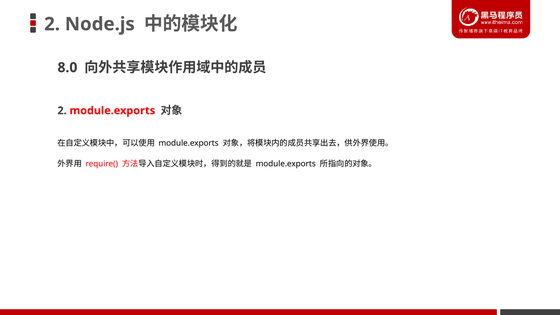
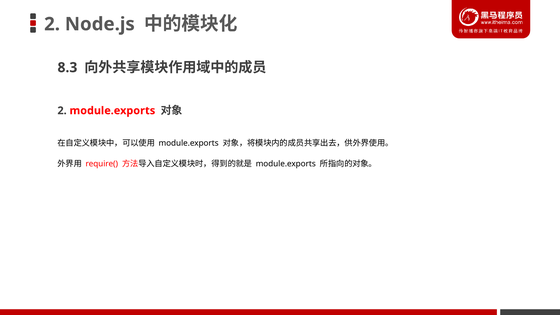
8.0: 8.0 -> 8.3 (67, 68)
